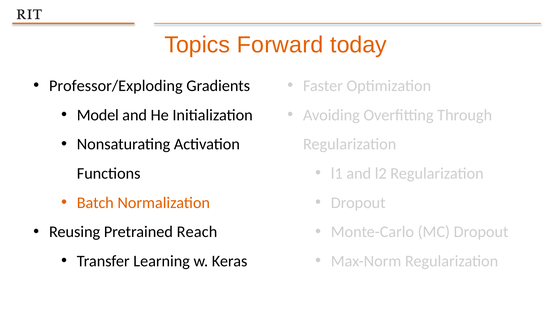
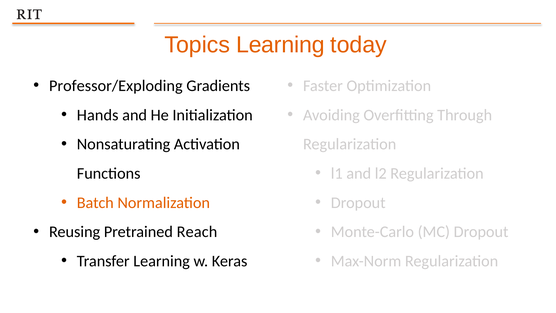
Topics Forward: Forward -> Learning (280, 45)
Model: Model -> Hands (98, 115)
